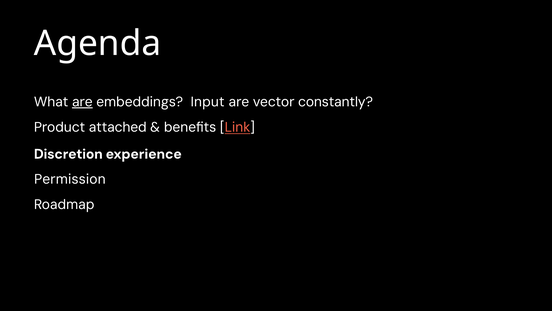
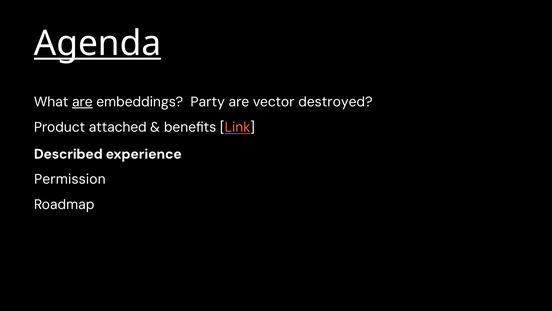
Agenda underline: none -> present (98, 43)
Input: Input -> Party (208, 102)
constantly: constantly -> destroyed (335, 102)
Discretion: Discretion -> Described (68, 154)
